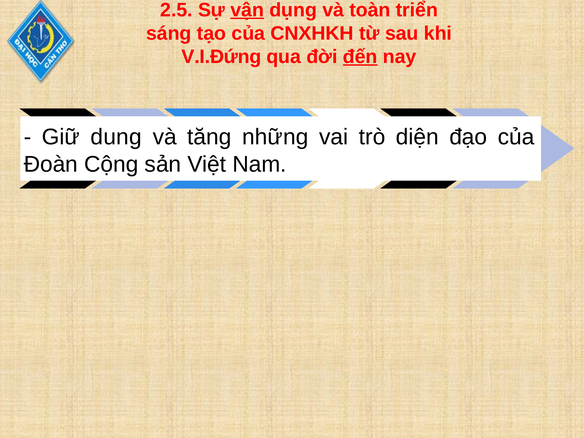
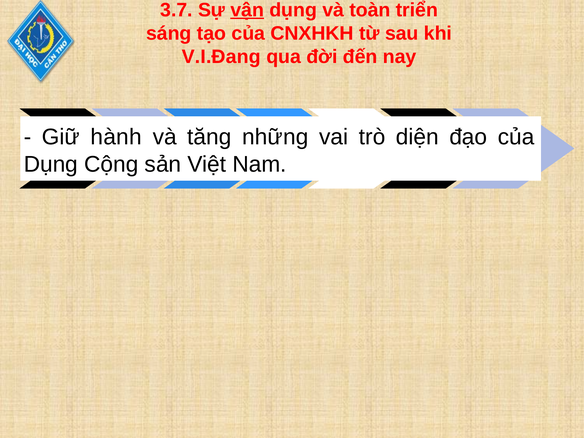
2.5: 2.5 -> 3.7 (176, 10)
V.I.Đứng: V.I.Đứng -> V.I.Đang (221, 57)
đến underline: present -> none (360, 57)
dung: dung -> hành (116, 137)
Đoàn: Đoàn -> Dụng (51, 164)
